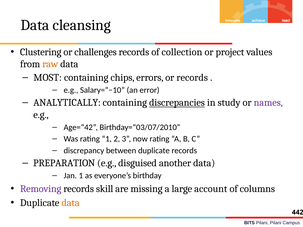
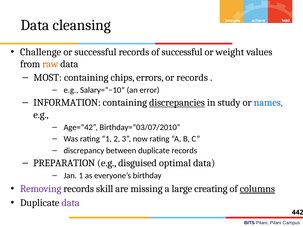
Clustering: Clustering -> Challenge (41, 52)
or challenges: challenges -> successful (95, 52)
of collection: collection -> successful (182, 52)
project: project -> weight (230, 52)
ANALYTICALLY: ANALYTICALLY -> INFORMATION (67, 103)
names colour: purple -> blue (268, 103)
another: another -> optimal (175, 163)
account: account -> creating (211, 189)
columns underline: none -> present (257, 189)
data colour: orange -> purple (71, 203)
